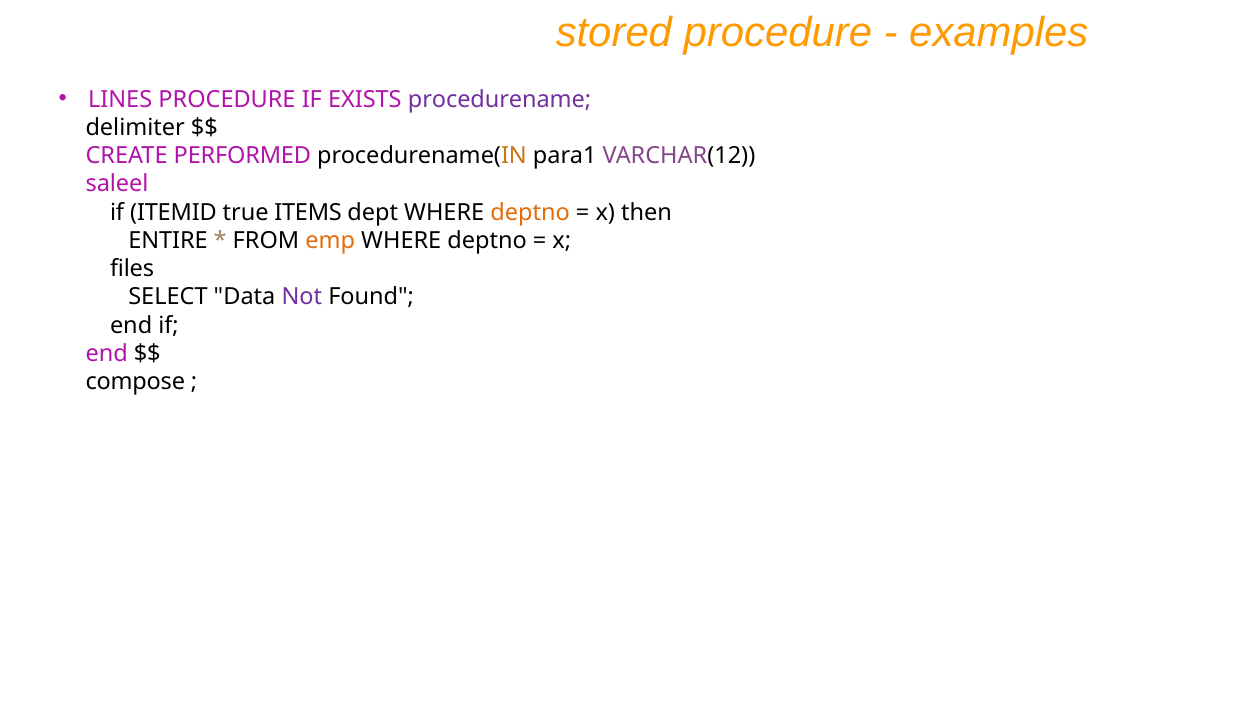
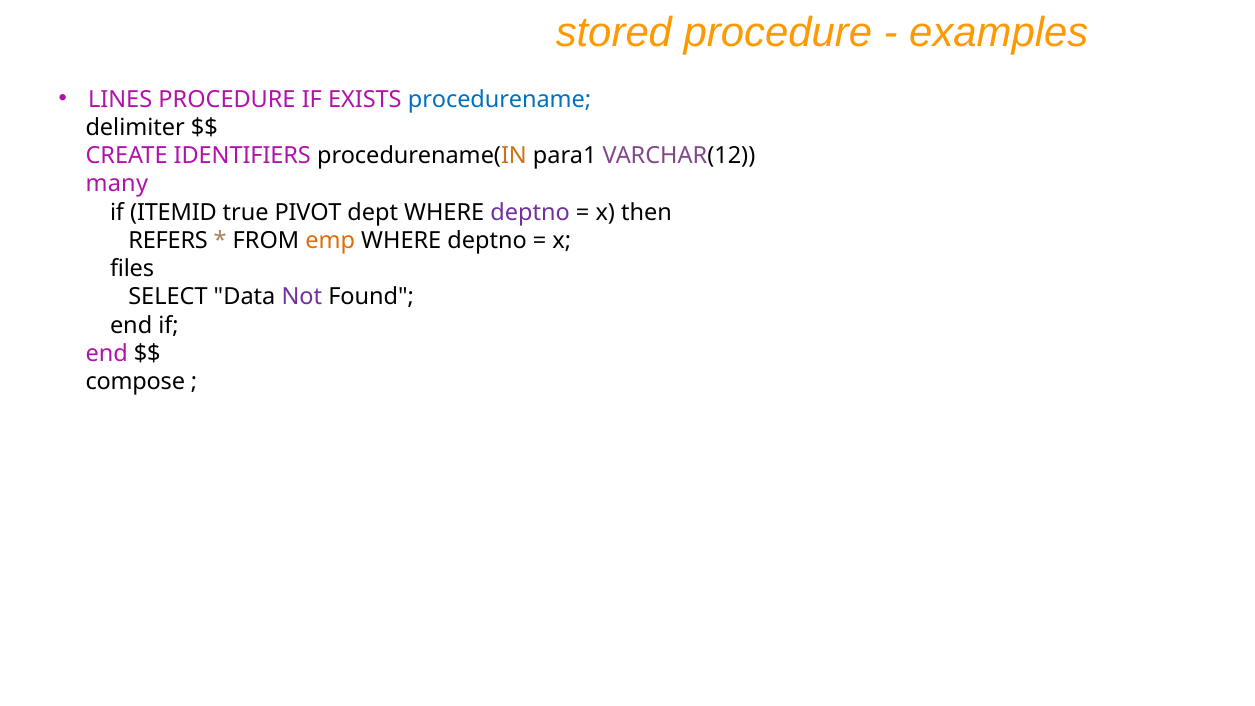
procedurename colour: purple -> blue (500, 99)
PERFORMED: PERFORMED -> IDENTIFIERS (242, 156)
saleel: saleel -> many (117, 184)
ITEMS: ITEMS -> PIVOT (308, 212)
deptno colour: orange -> purple (530, 212)
ENTIRE: ENTIRE -> REFERS (168, 241)
